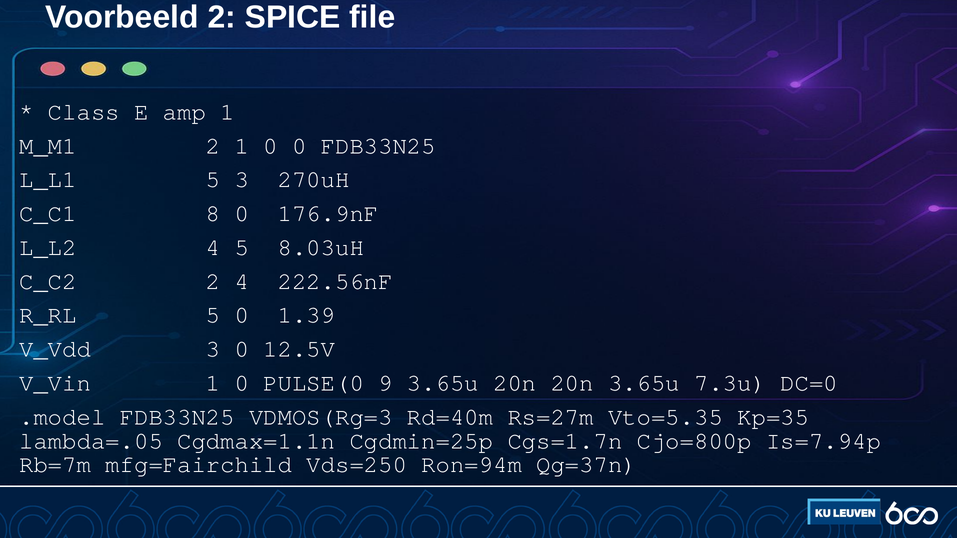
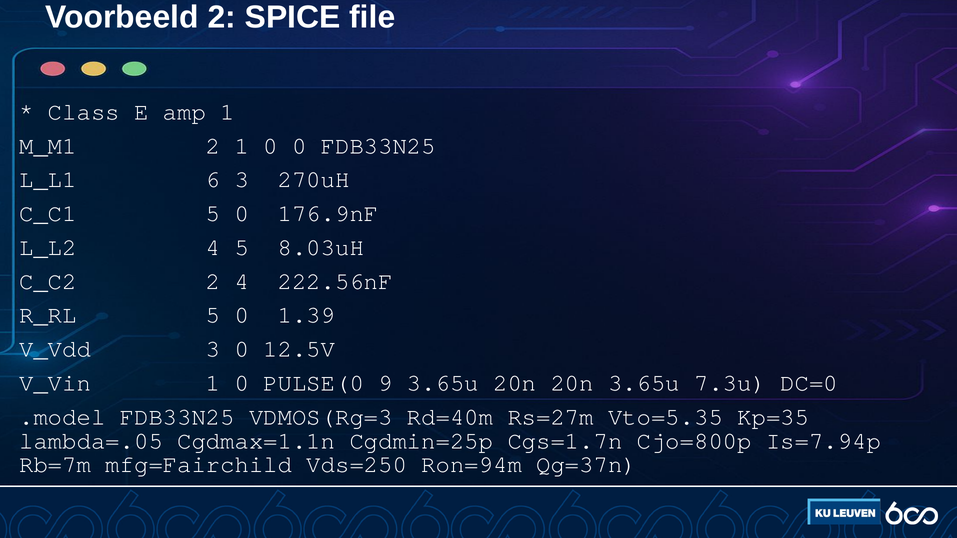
L_L1 5: 5 -> 6 (213, 180)
C_C1 8: 8 -> 5 (213, 214)
